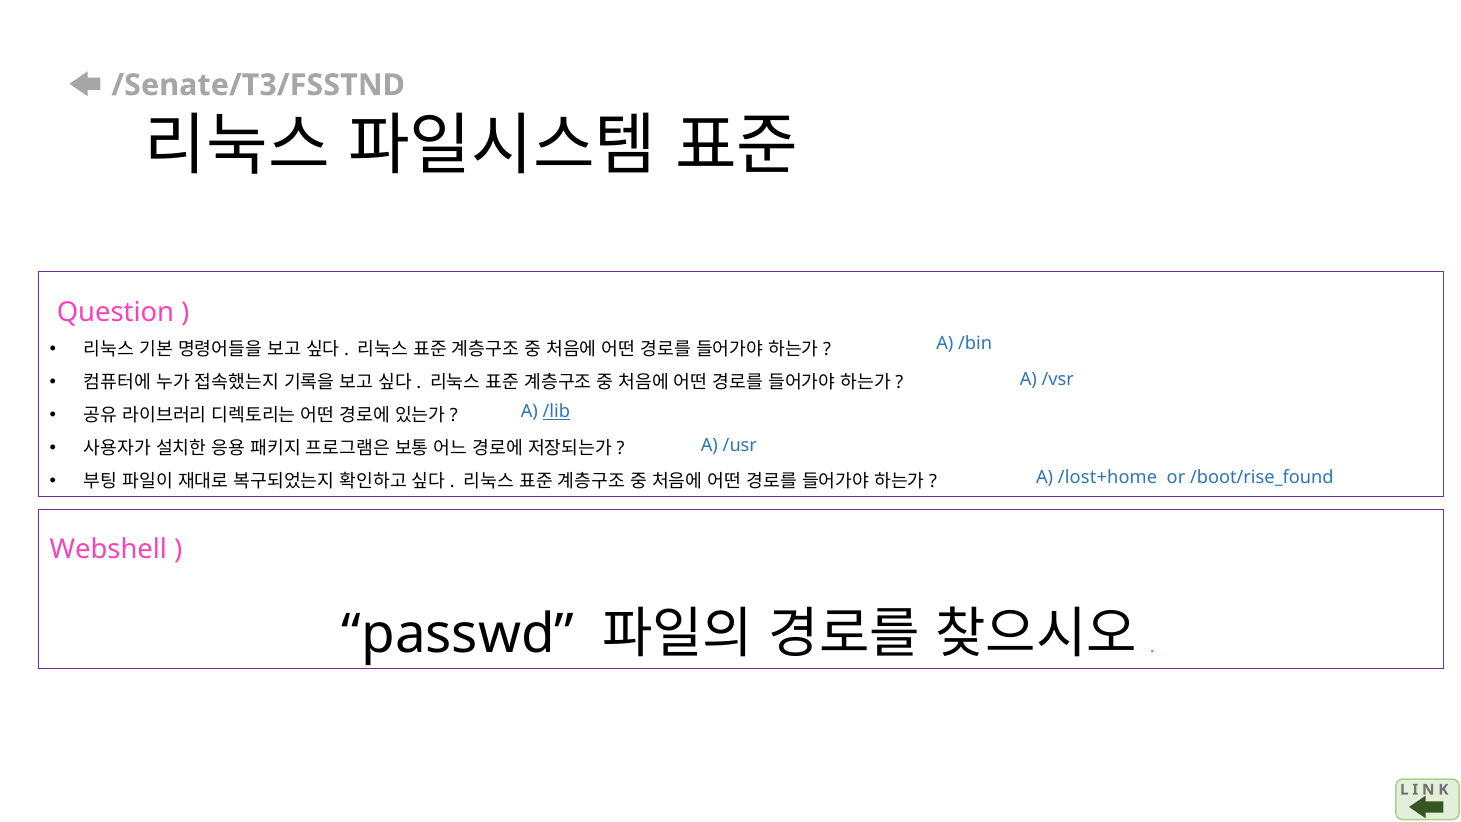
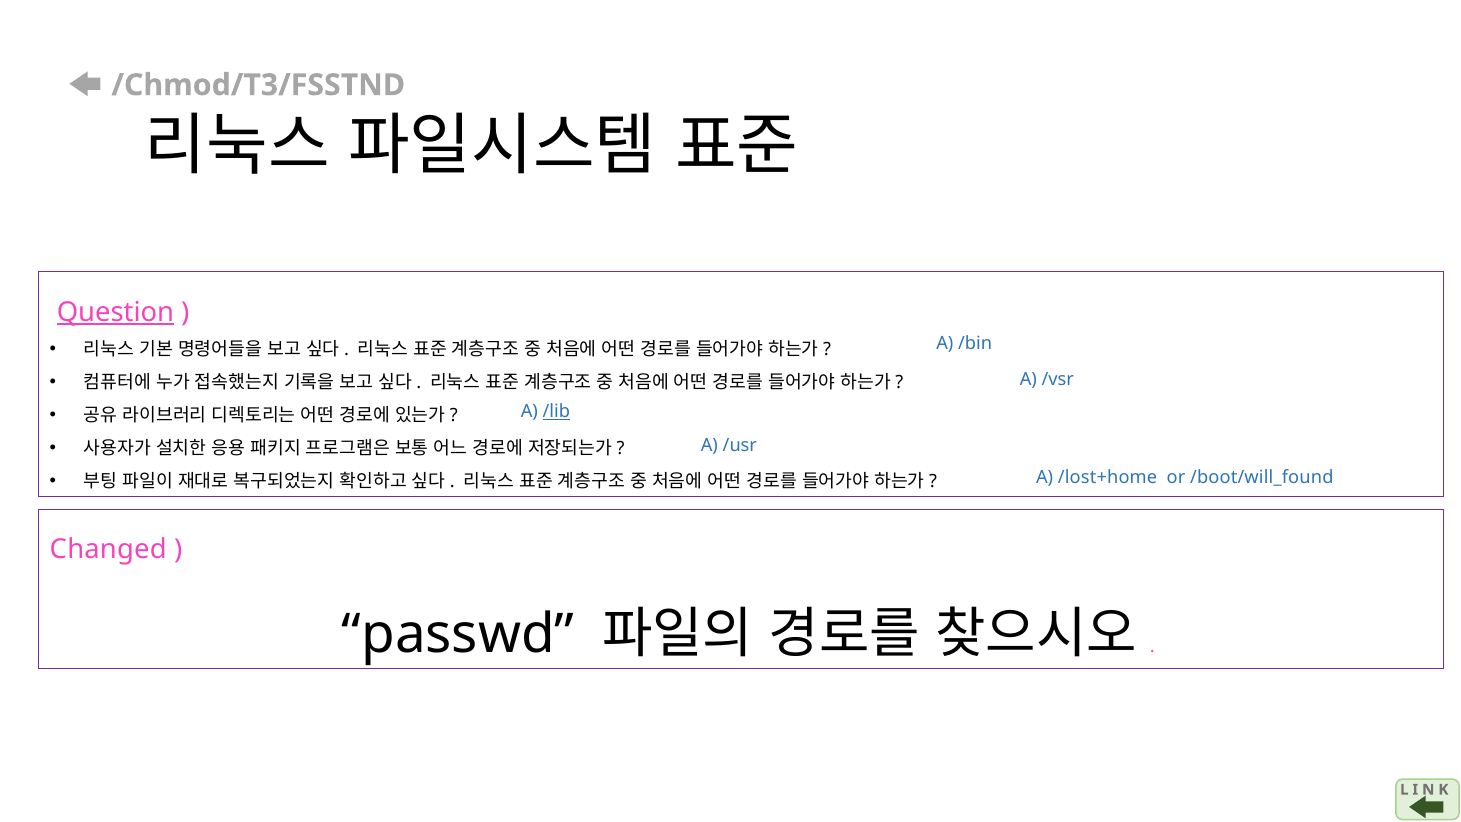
/Senate/T3/FSSTND: /Senate/T3/FSSTND -> /Chmod/T3/FSSTND (258, 85)
Question underline: none -> present (115, 312)
/boot/rise_found: /boot/rise_found -> /boot/will_found (1262, 477)
Webshell: Webshell -> Changed (108, 550)
